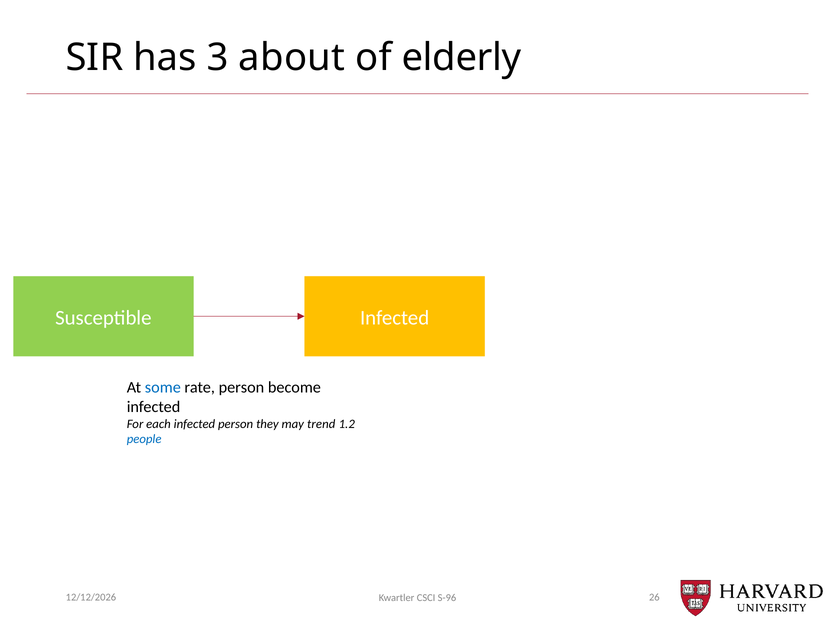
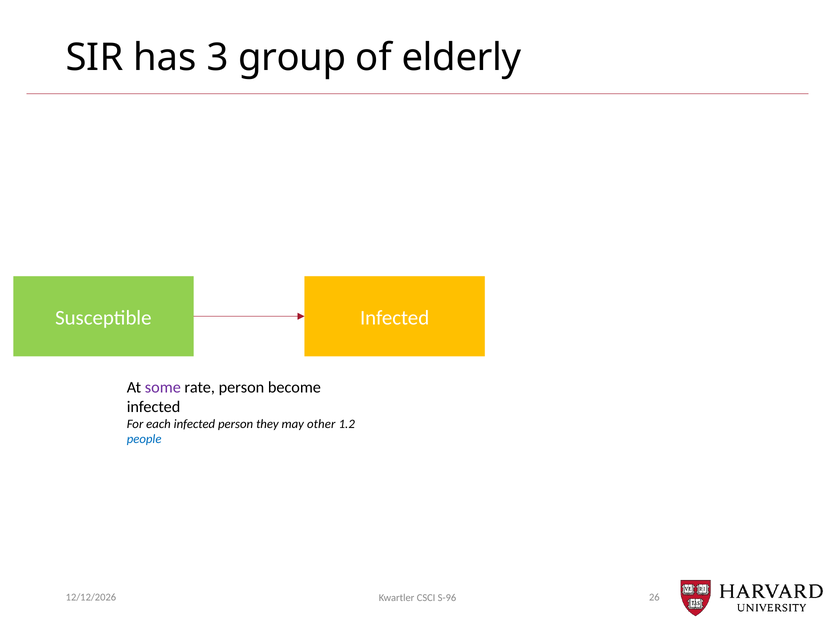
about: about -> group (292, 58)
some colour: blue -> purple (163, 387)
trend: trend -> other (321, 424)
